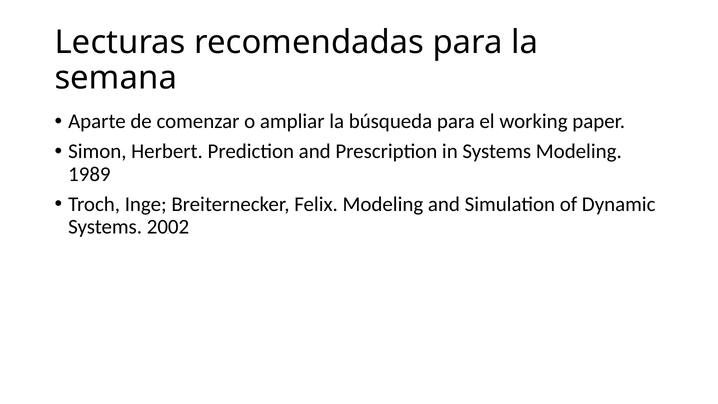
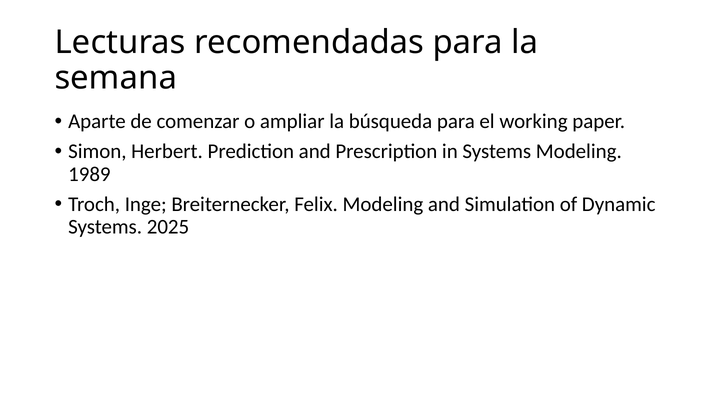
2002: 2002 -> 2025 (168, 227)
